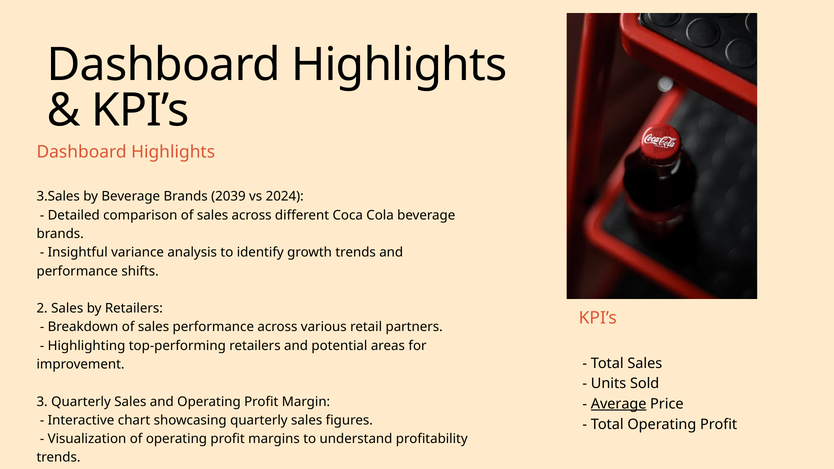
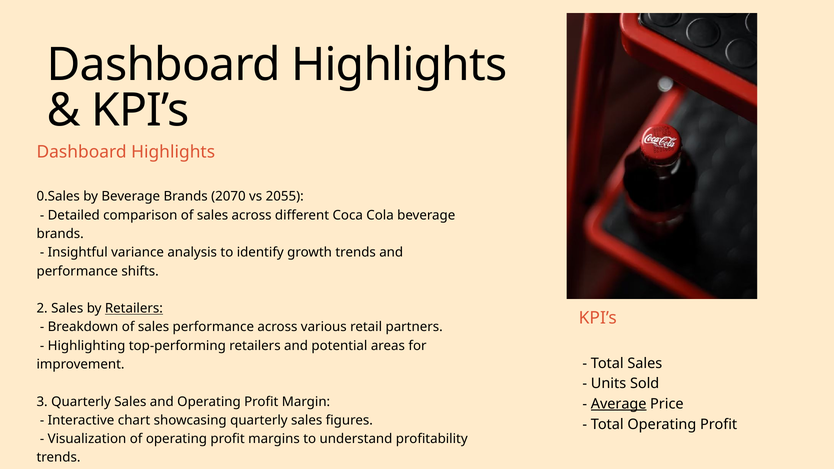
3.Sales: 3.Sales -> 0.Sales (58, 197)
2039: 2039 -> 2070 (228, 197)
2024: 2024 -> 2055 (285, 197)
Retailers underline: none -> present (134, 309)
